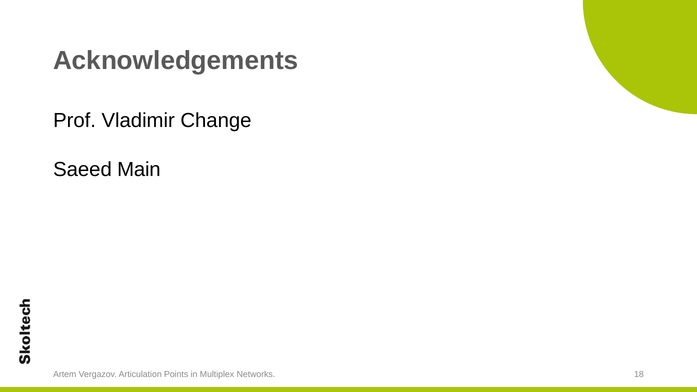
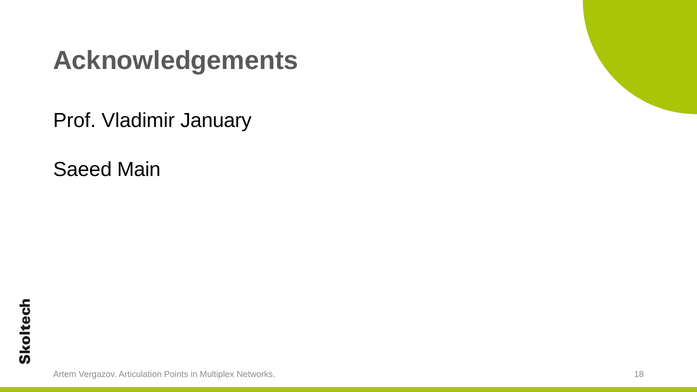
Change: Change -> January (216, 121)
